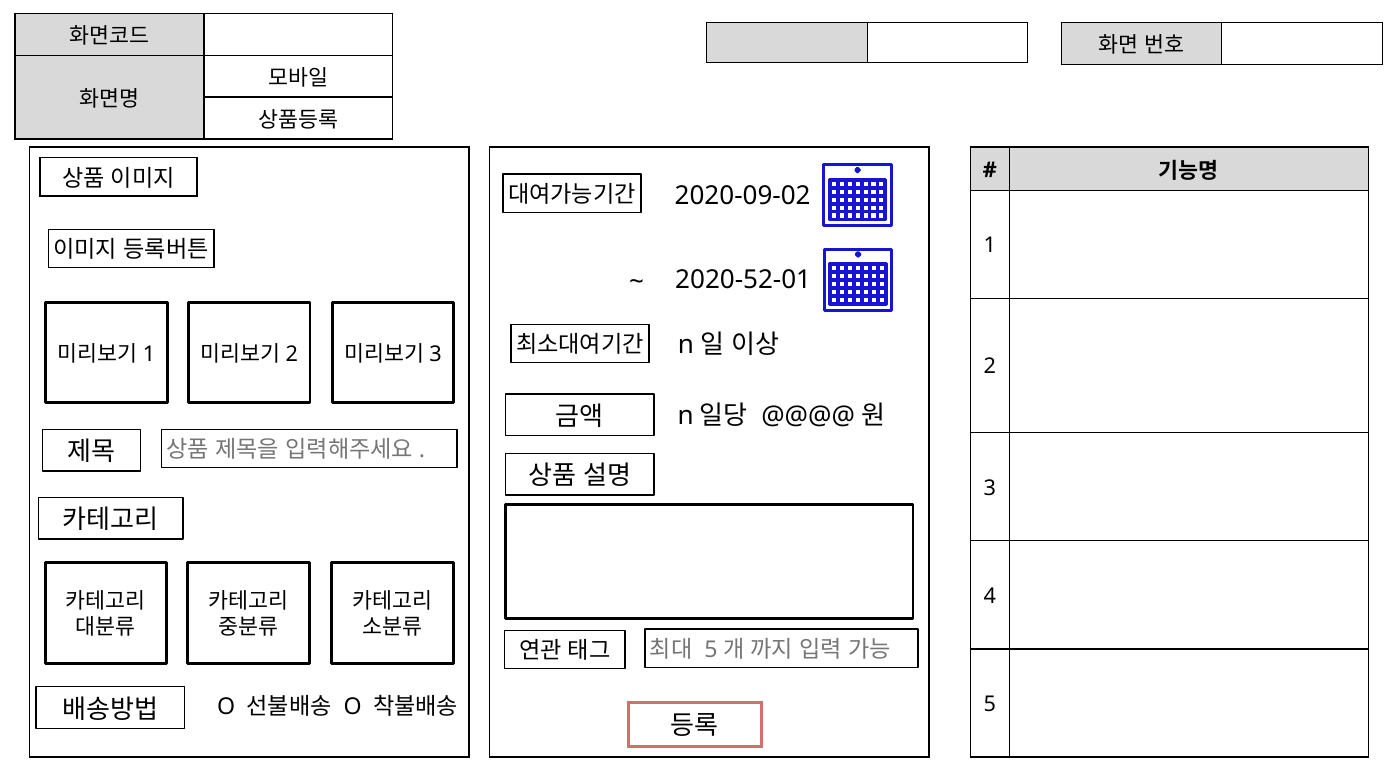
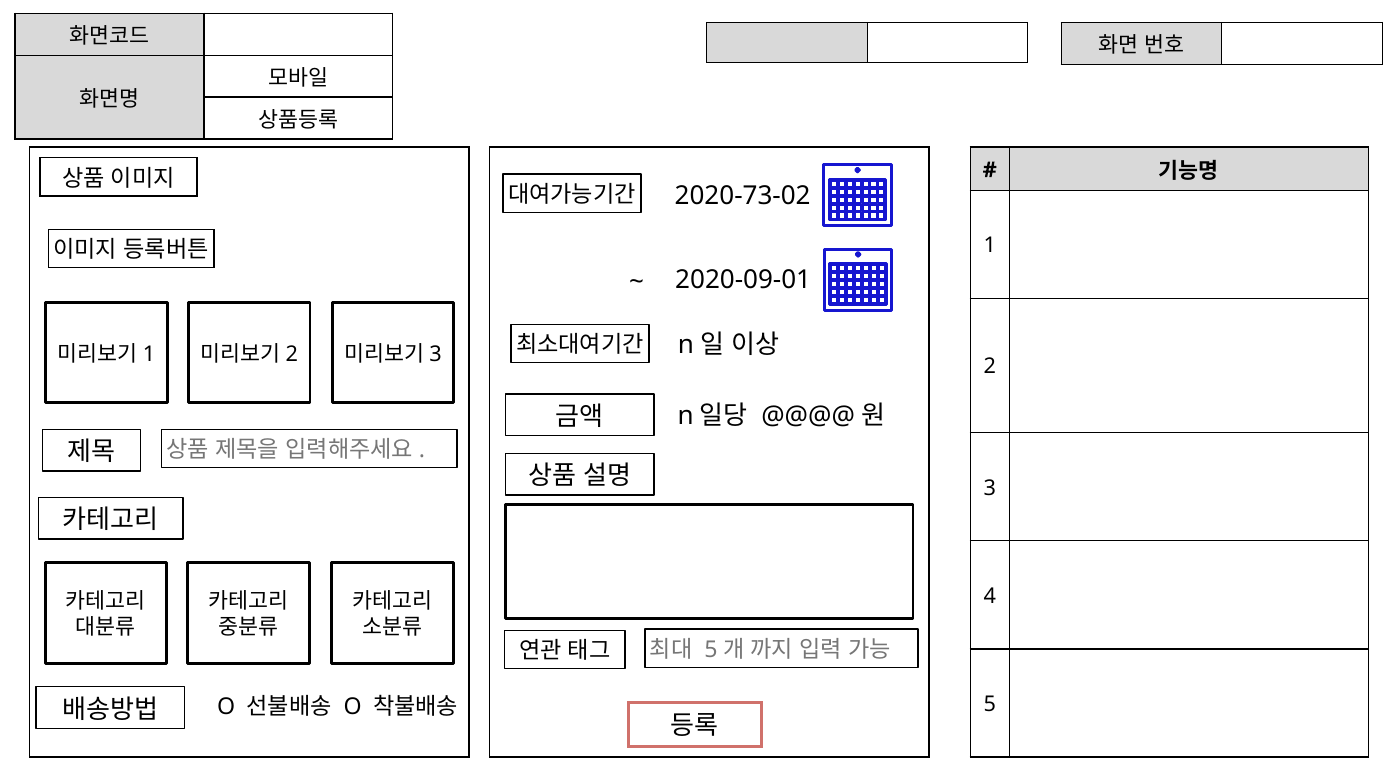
2020-09-02: 2020-09-02 -> 2020-73-02 (743, 196)
2020-52-01: 2020-52-01 -> 2020-09-01 (743, 280)
